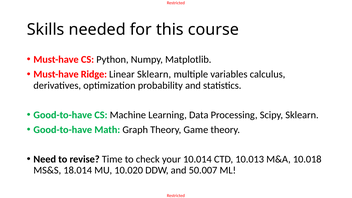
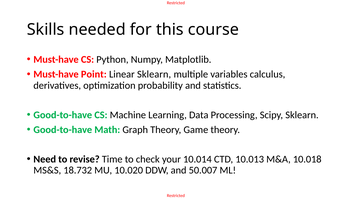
Ridge: Ridge -> Point (94, 74)
18.014: 18.014 -> 18.732 (78, 170)
